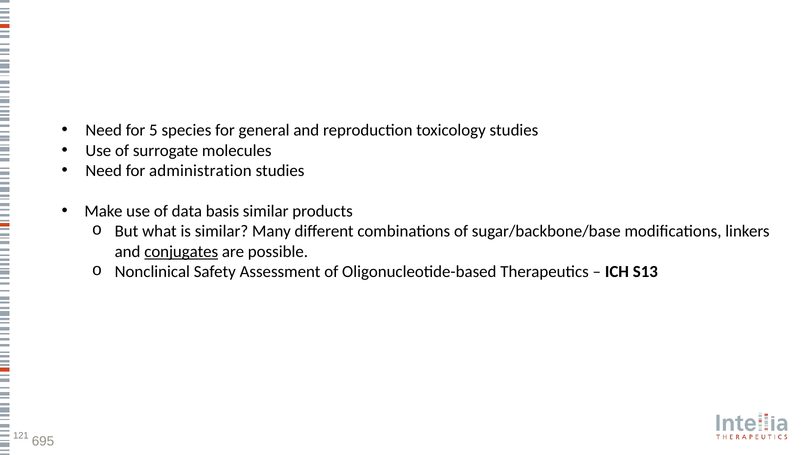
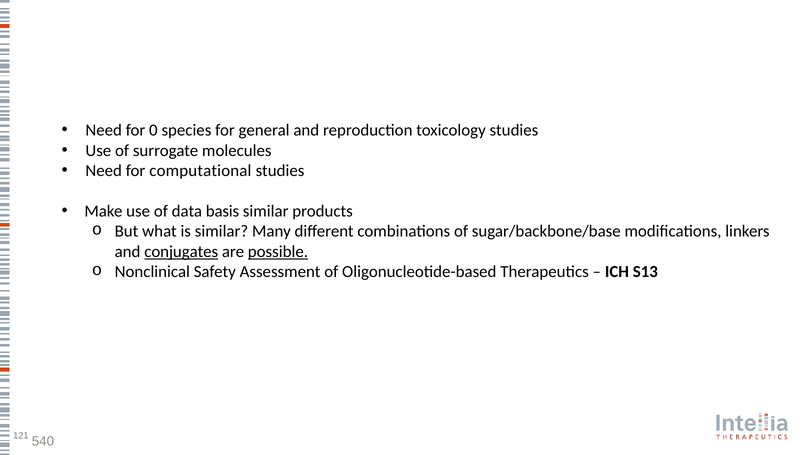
5: 5 -> 0 (153, 130)
administration: administration -> computational (200, 171)
possible underline: none -> present (278, 252)
695: 695 -> 540 (43, 441)
